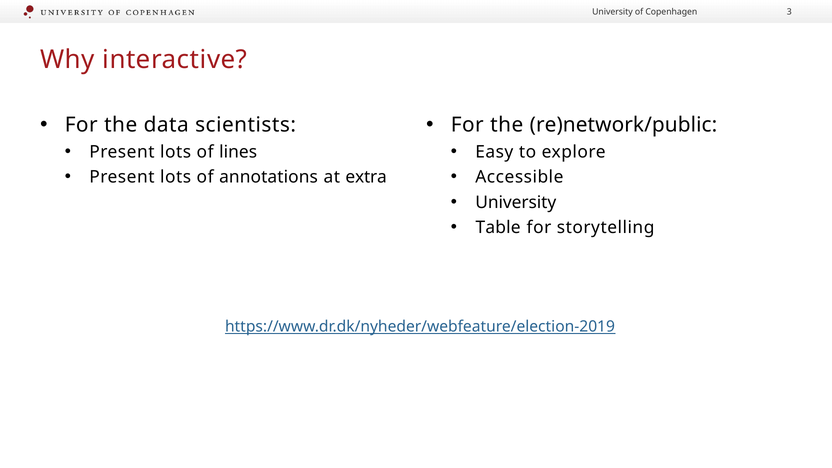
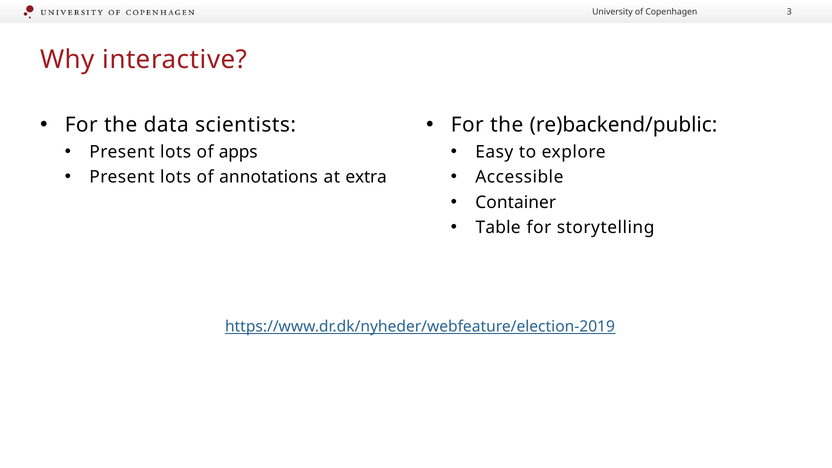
re)network/public: re)network/public -> re)backend/public (624, 125)
lines: lines -> apps (238, 152)
University: University -> Container (516, 202)
